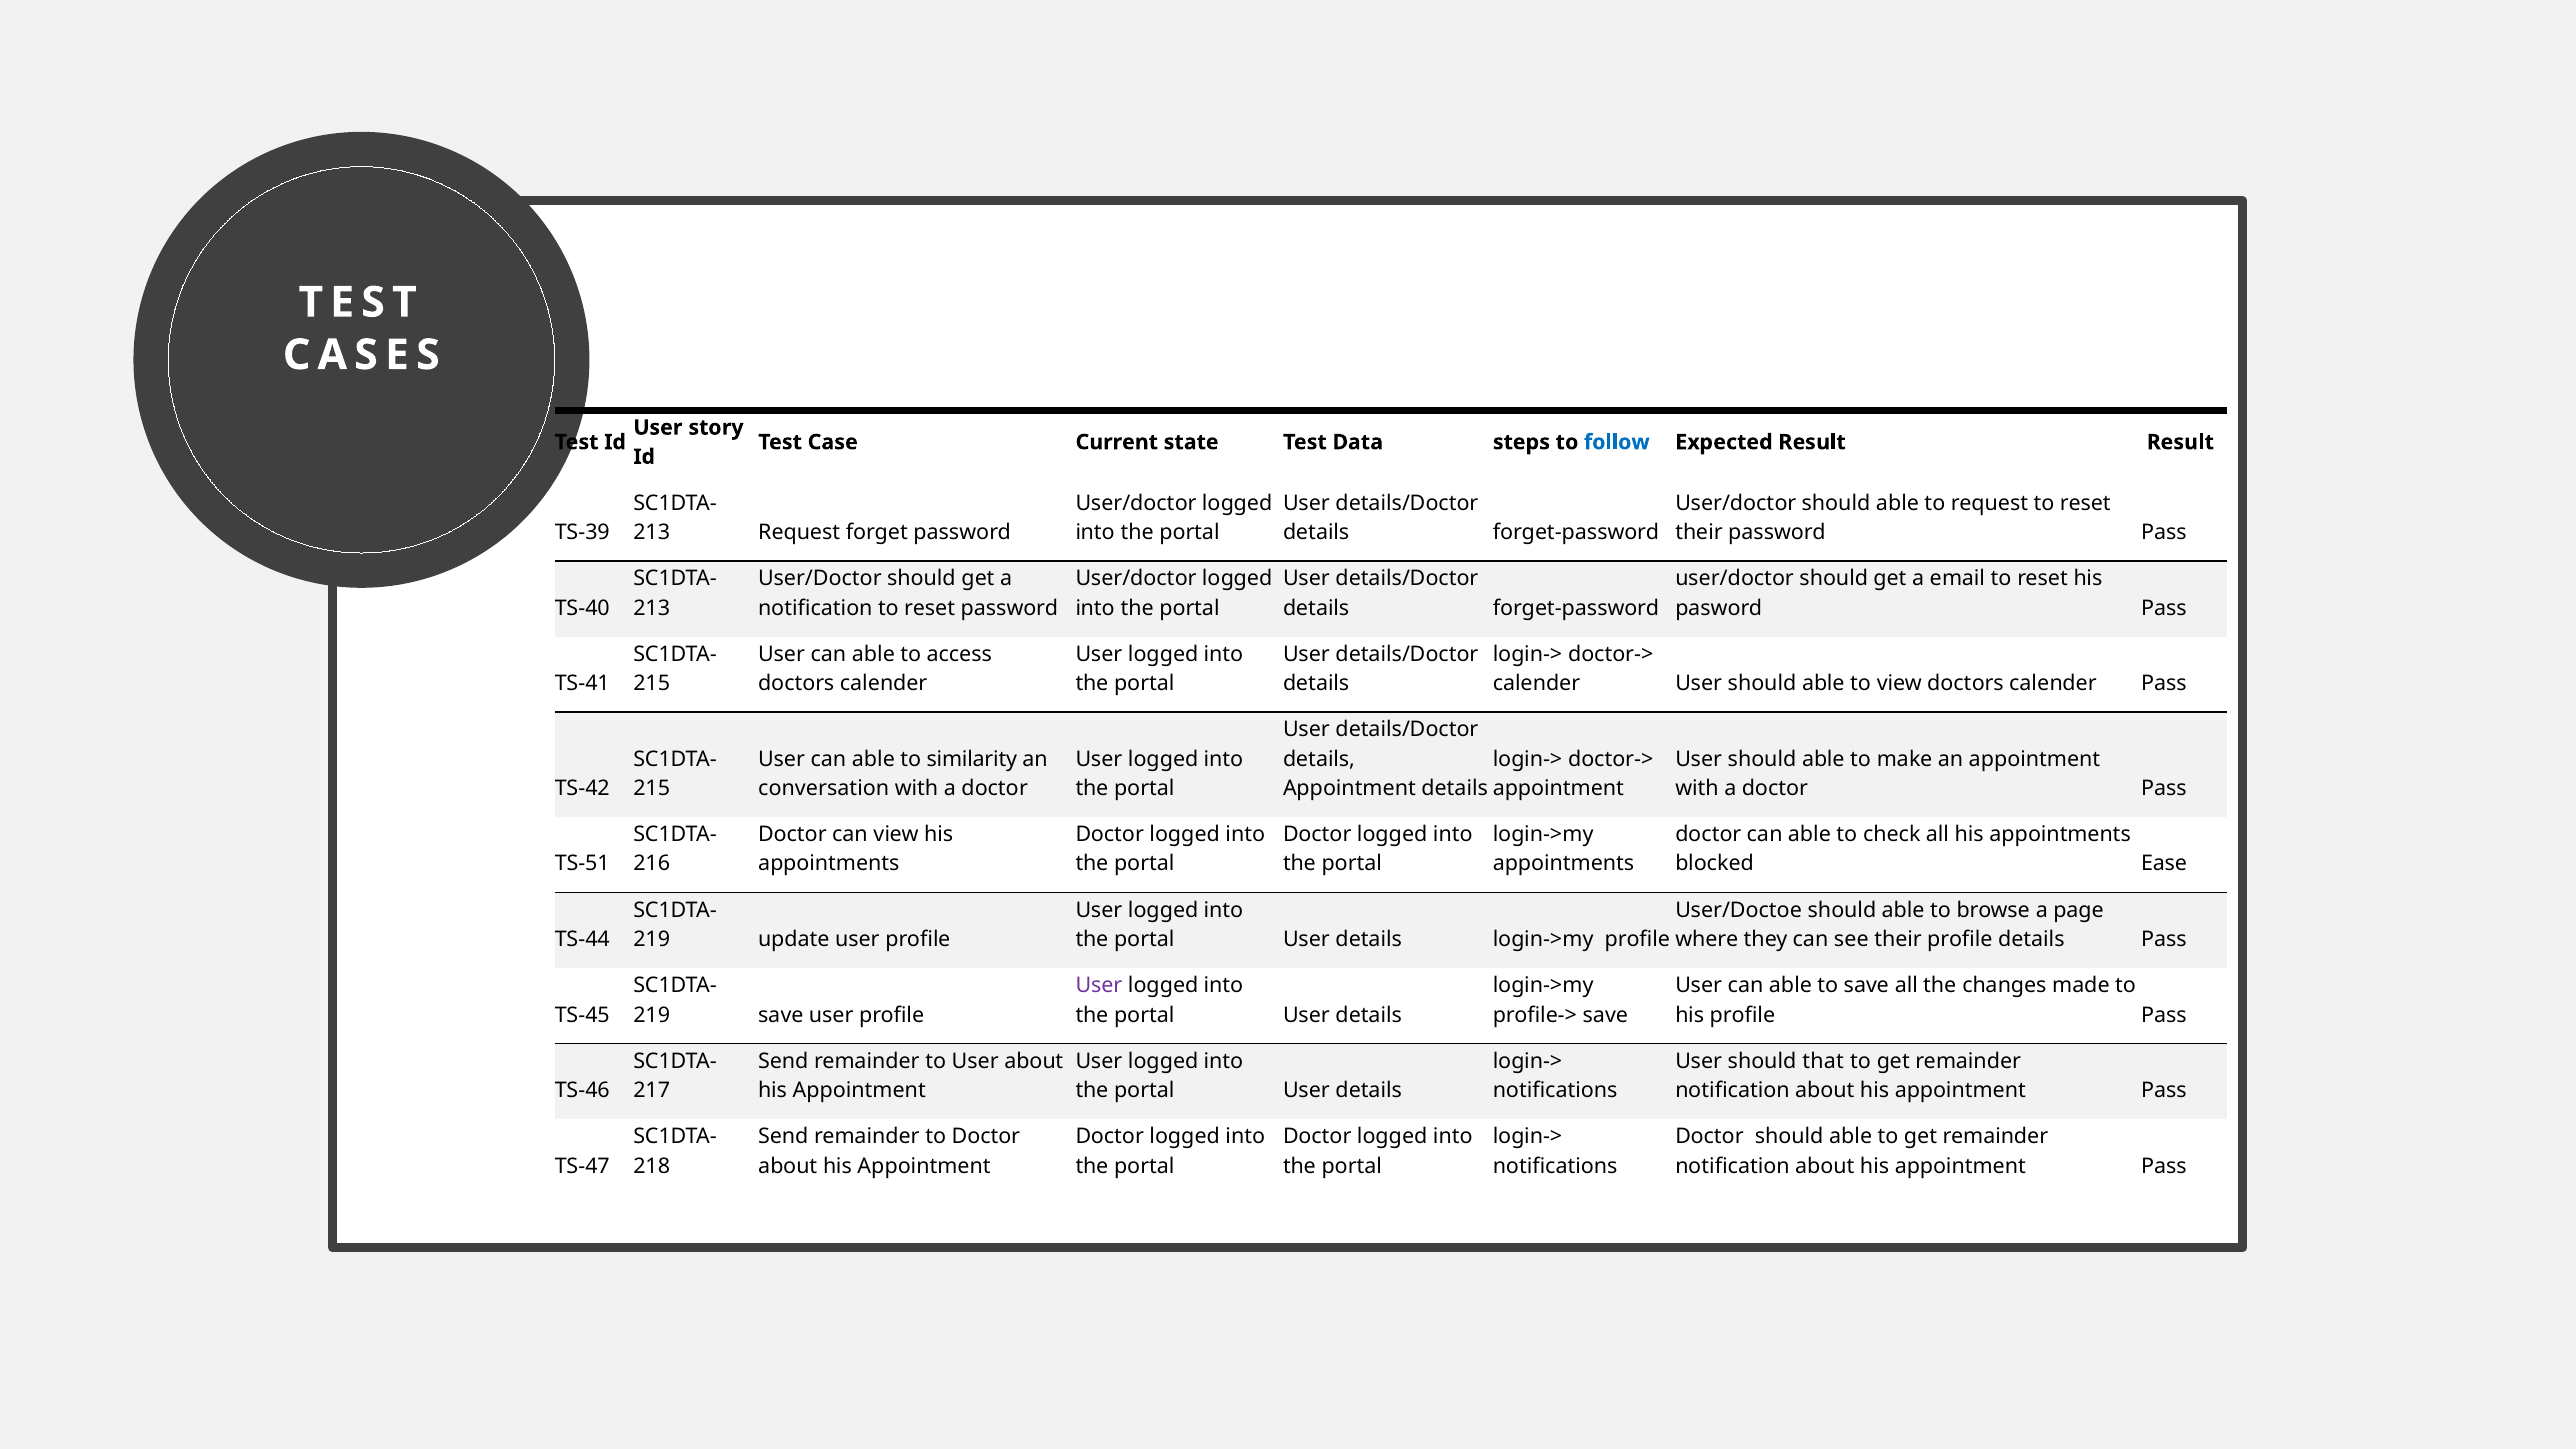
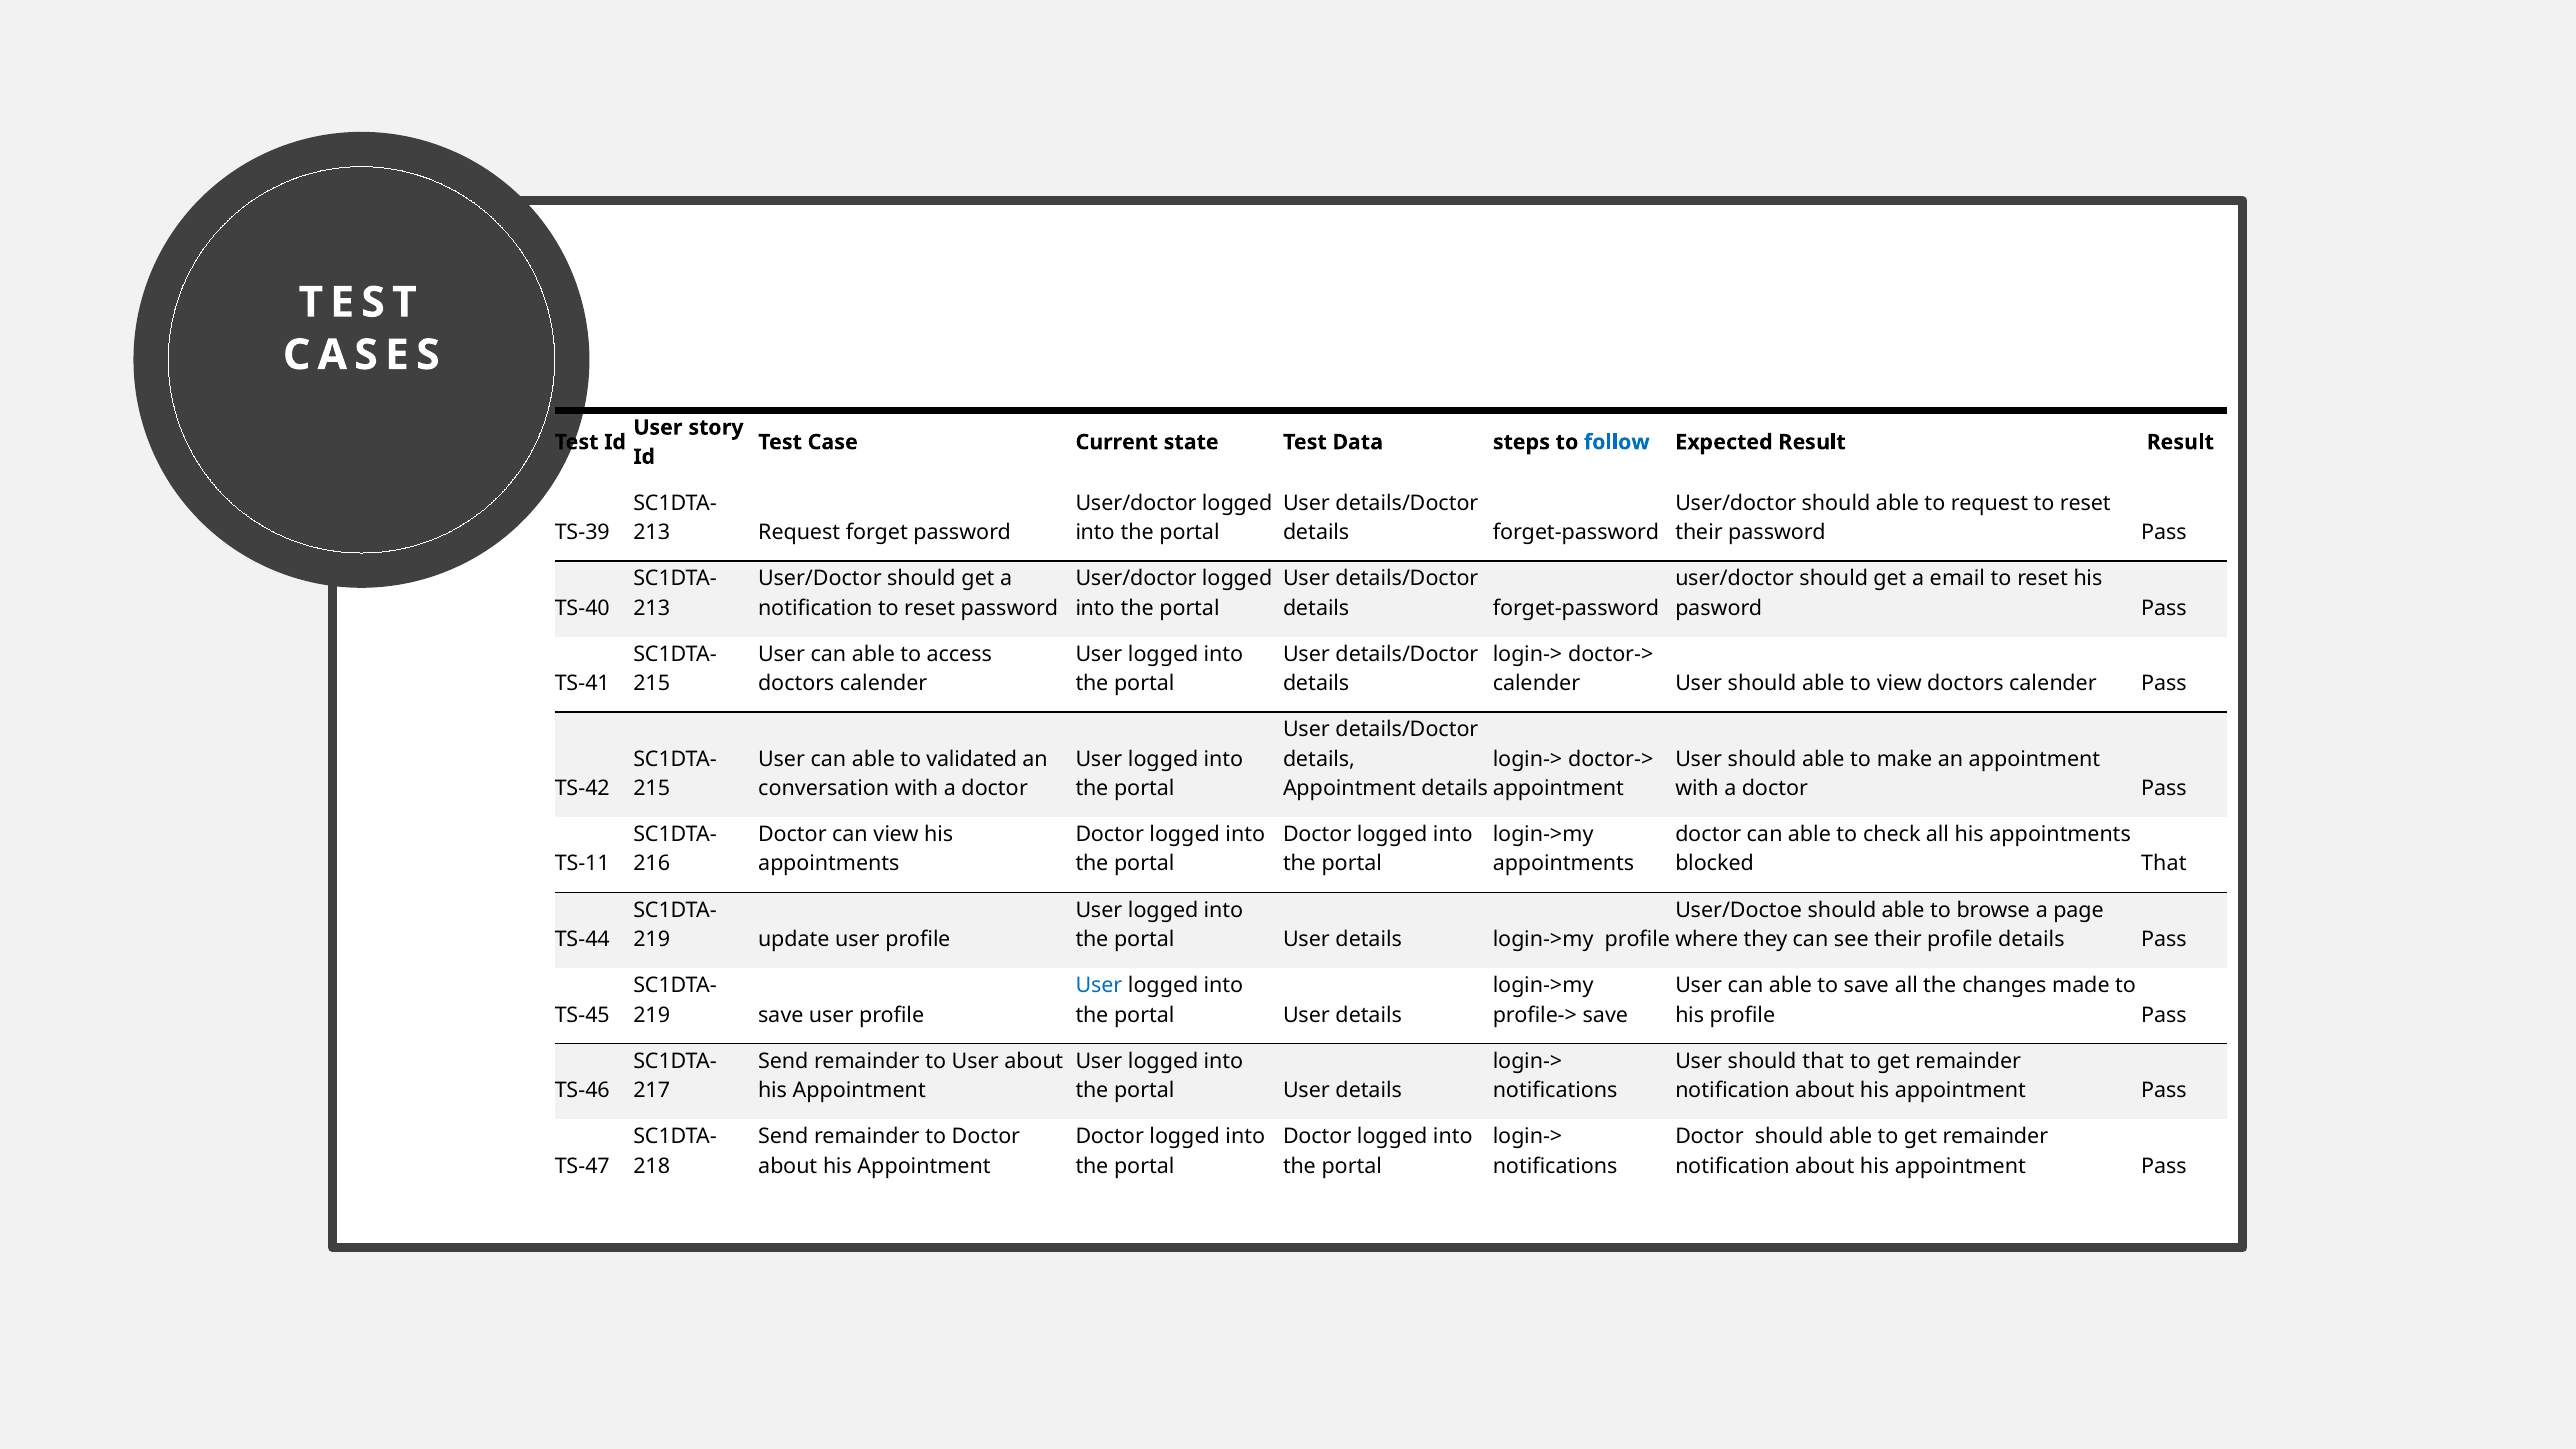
similarity: similarity -> validated (972, 759)
TS-51: TS-51 -> TS-11 (582, 864)
blocked Ease: Ease -> That (2164, 864)
User colour: purple -> blue (1099, 986)
